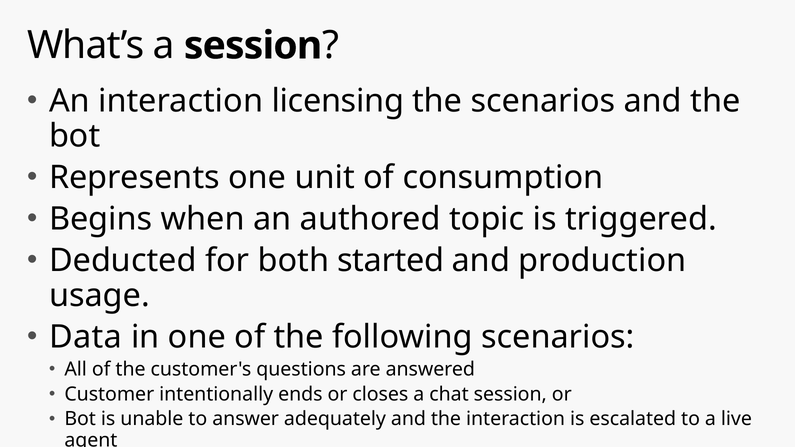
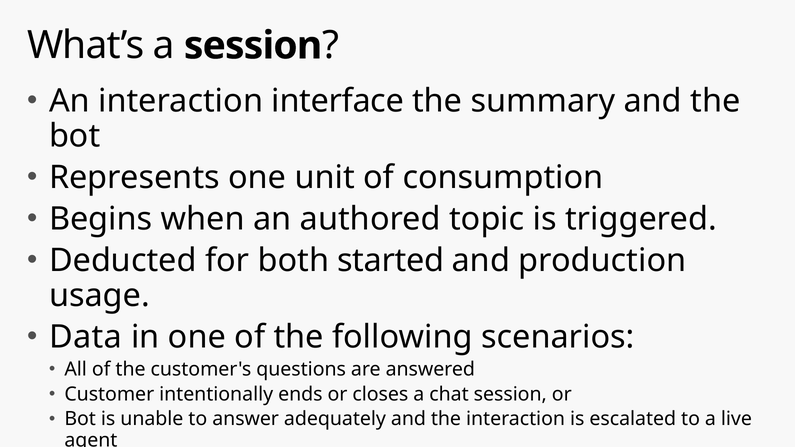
licensing: licensing -> interface (338, 101)
the scenarios: scenarios -> summary (543, 101)
